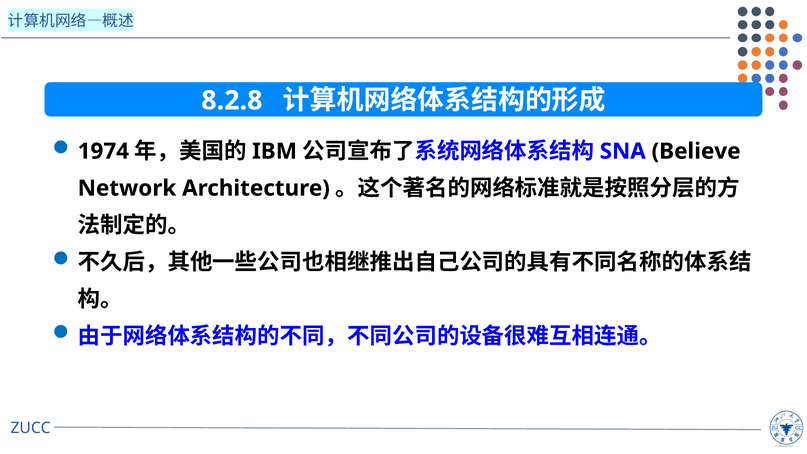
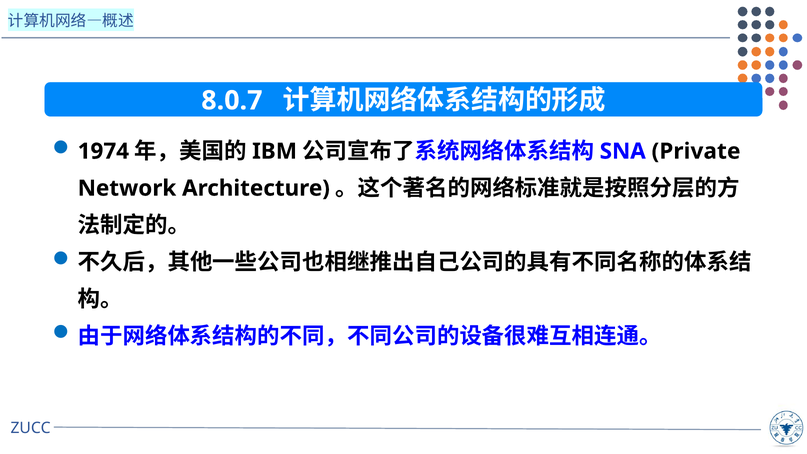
8.2.8: 8.2.8 -> 8.0.7 (232, 101)
Believe: Believe -> Private (696, 151)
